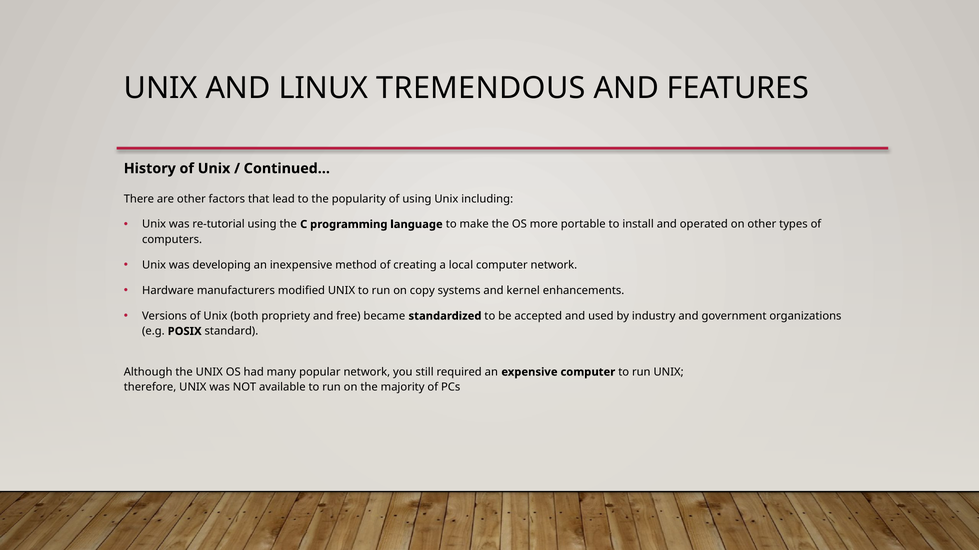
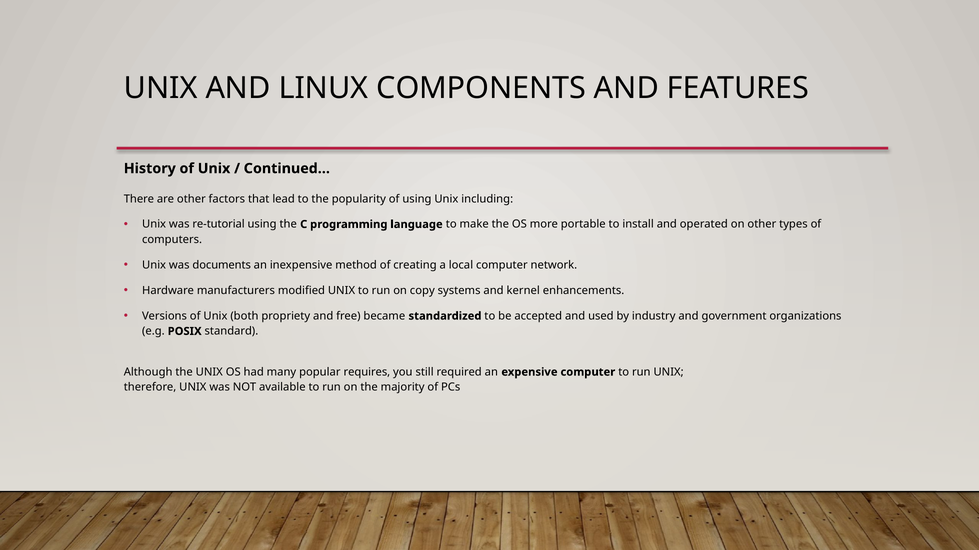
TREMENDOUS: TREMENDOUS -> COMPONENTS (481, 88)
developing: developing -> documents (222, 265)
popular network: network -> requires (367, 372)
